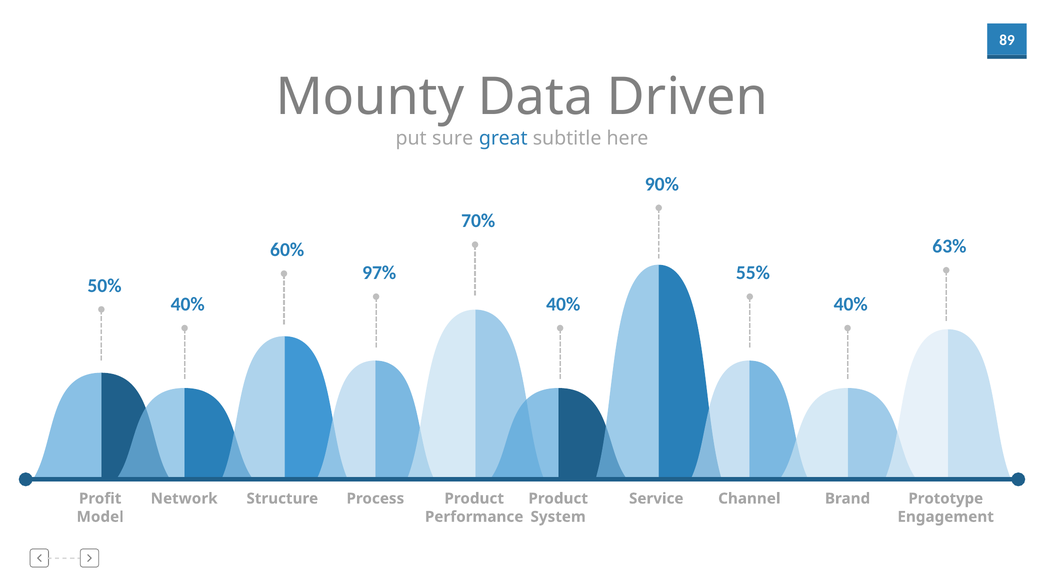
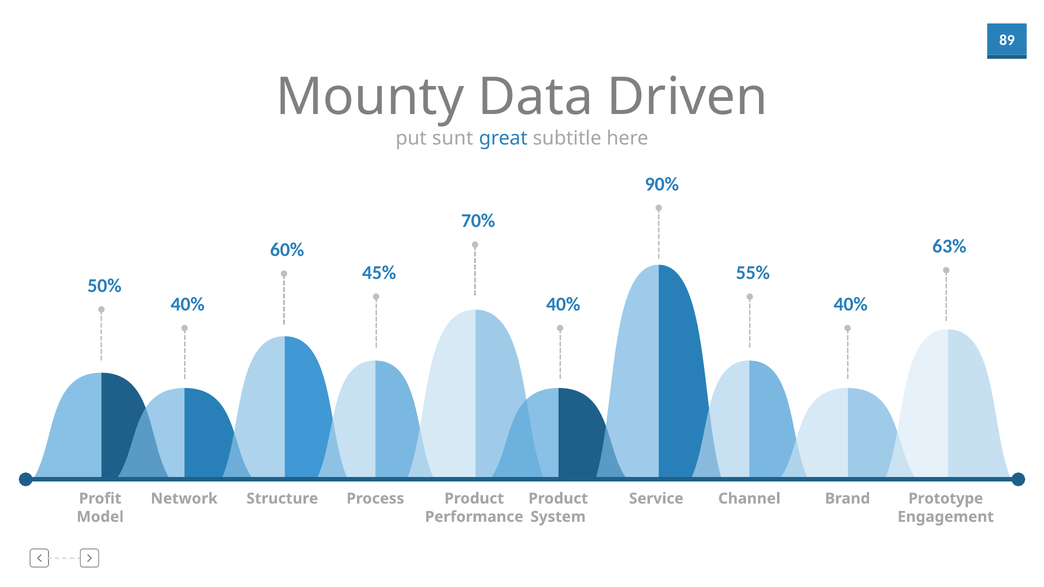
sure: sure -> sunt (453, 138)
97%: 97% -> 45% (379, 273)
